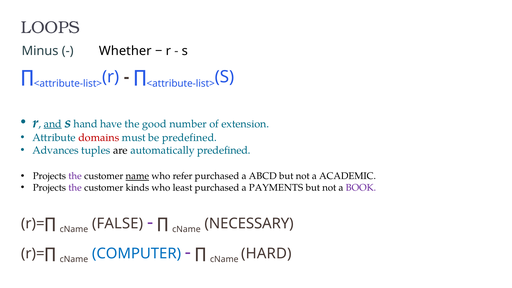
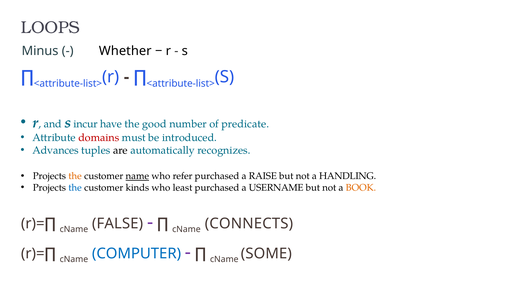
and underline: present -> none (53, 124)
hand: hand -> incur (86, 124)
extension: extension -> predicate (245, 124)
be predefined: predefined -> introduced (189, 138)
automatically predefined: predefined -> recognizes (224, 150)
the colour: purple -> orange (75, 176)
ABCD: ABCD -> RAISE (263, 176)
ACADEMIC: ACADEMIC -> HANDLING (348, 176)
the colour: purple -> blue (75, 188)
PAYMENTS: PAYMENTS -> USERNAME (276, 188)
BOOK colour: purple -> orange (361, 188)
NECESSARY: NECESSARY -> CONNECTS (249, 224)
HARD: HARD -> SOME (266, 253)
